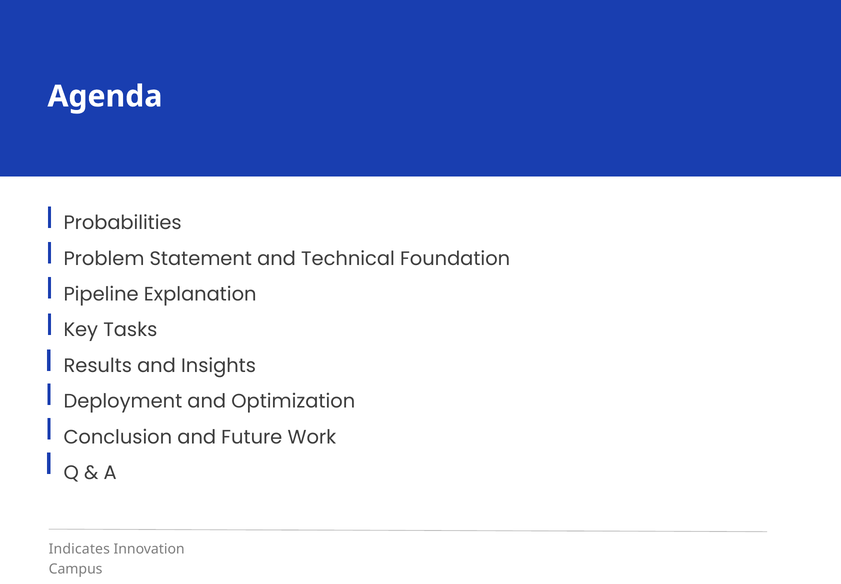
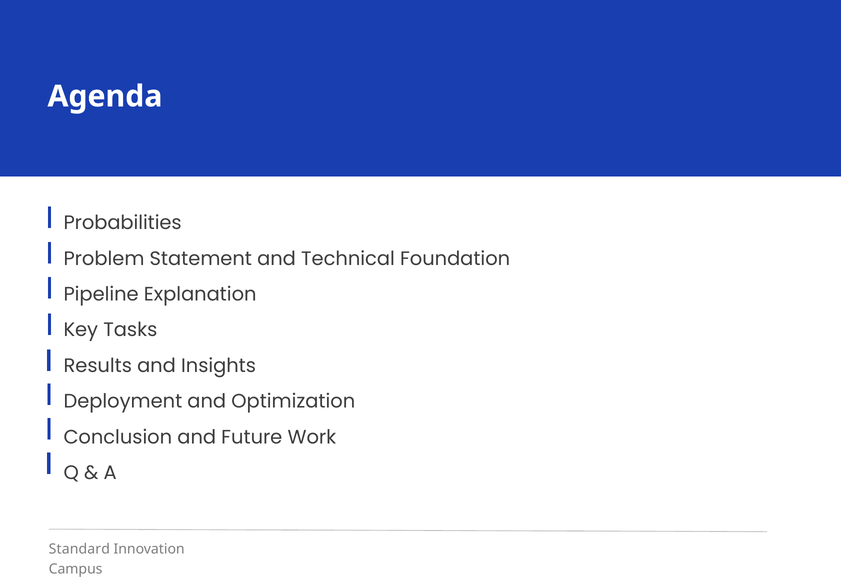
Indicates: Indicates -> Standard (79, 549)
